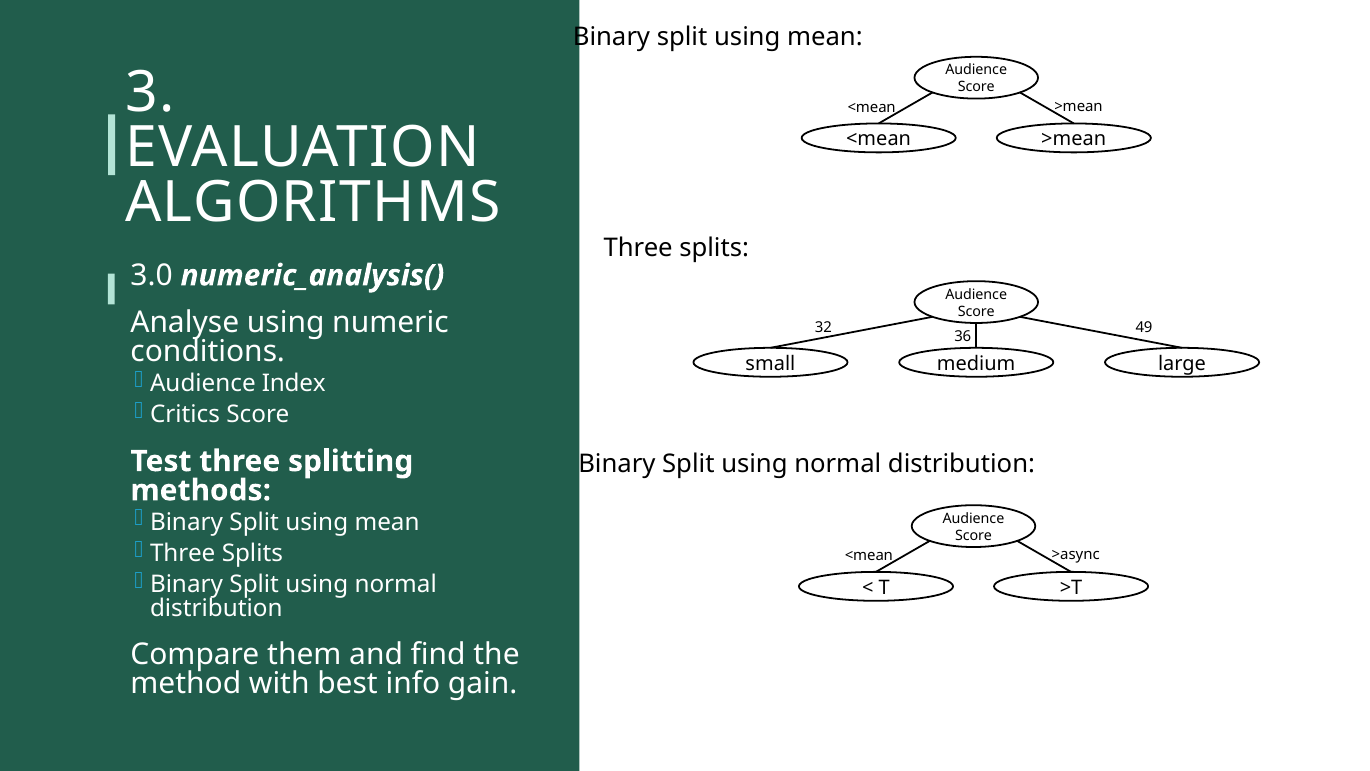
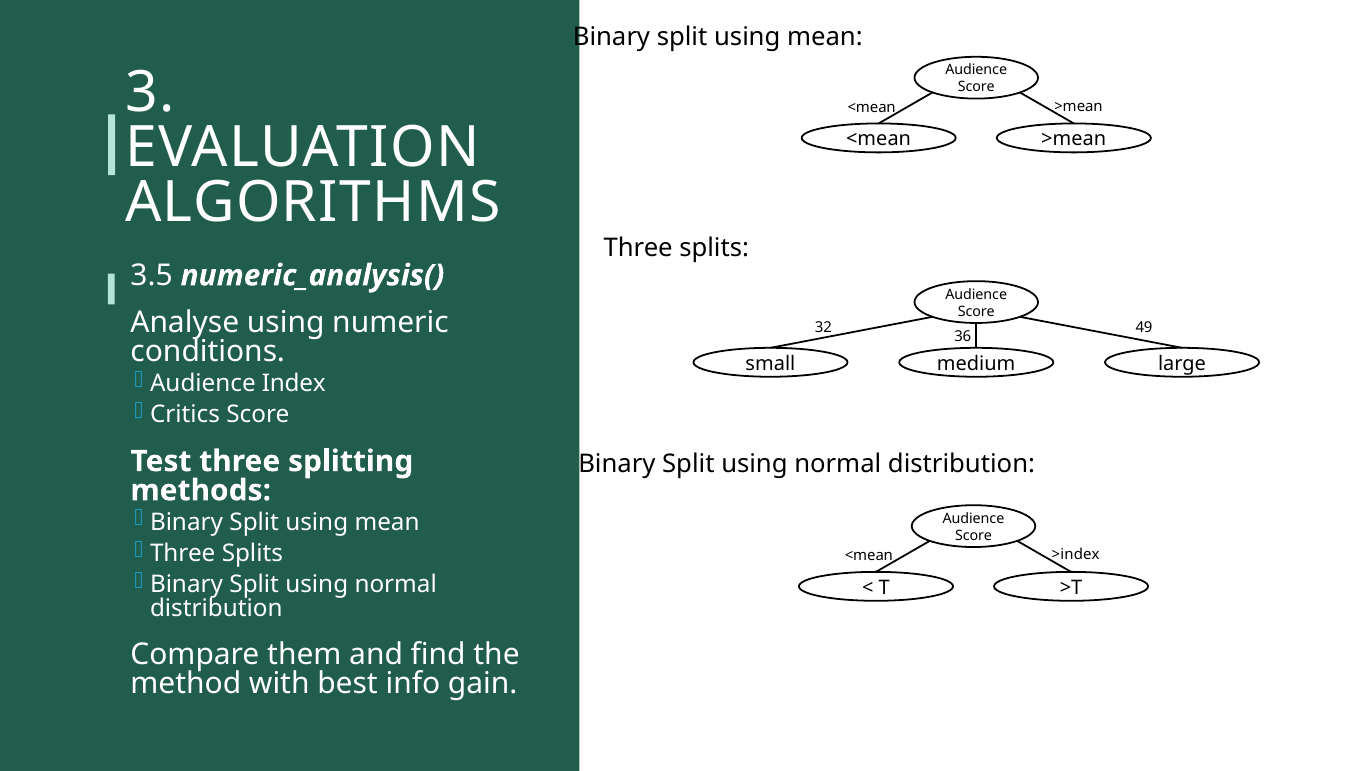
3.0: 3.0 -> 3.5 (152, 275)
>async: >async -> >index (1076, 554)
